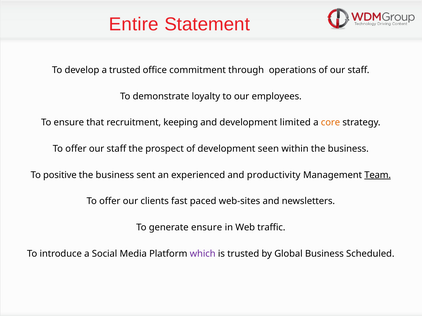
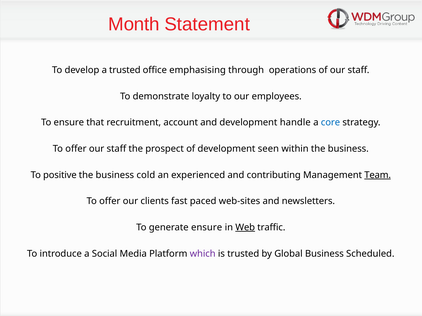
Entire: Entire -> Month (134, 24)
commitment: commitment -> emphasising (198, 70)
keeping: keeping -> account (181, 123)
limited: limited -> handle (295, 123)
core colour: orange -> blue (330, 123)
sent: sent -> cold (146, 175)
productivity: productivity -> contributing (274, 175)
Web underline: none -> present (245, 228)
